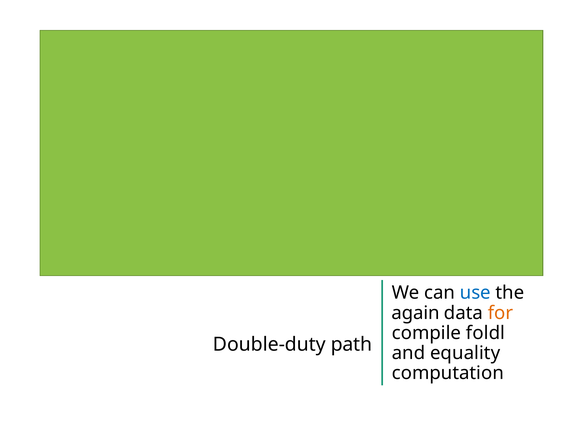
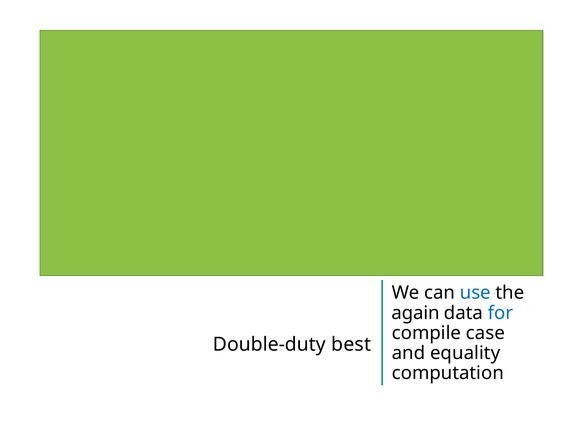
for colour: orange -> blue (501, 313)
foldl: foldl -> case (485, 333)
path: path -> best (351, 345)
